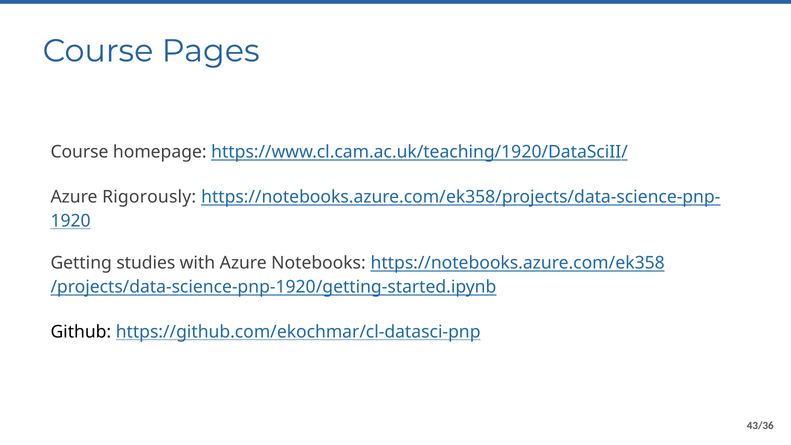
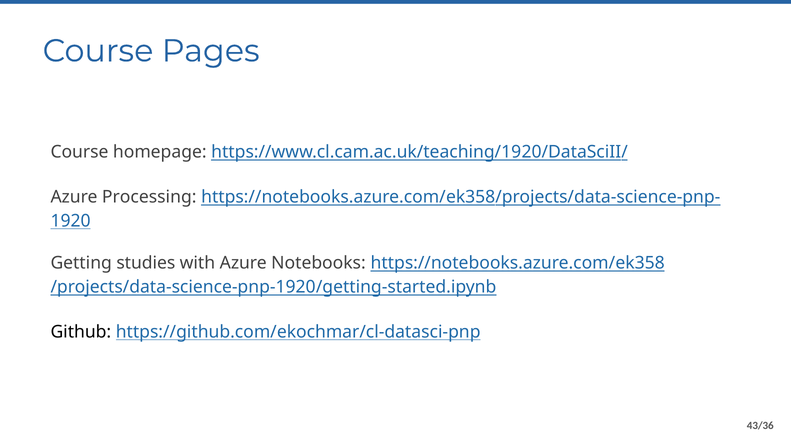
Rigorously: Rigorously -> Processing (149, 197)
